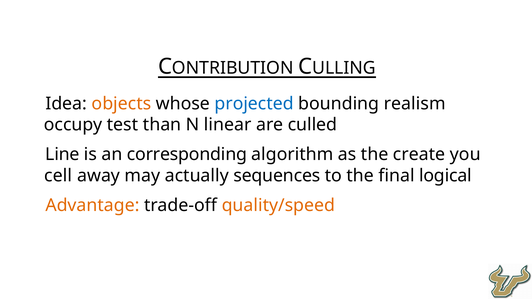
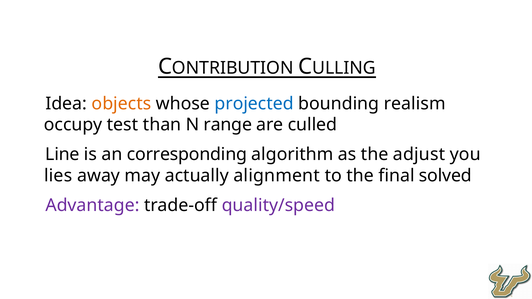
linear: linear -> range (228, 125)
create: create -> adjust (419, 155)
cell: cell -> lies (58, 176)
sequences: sequences -> alignment (277, 176)
logical: logical -> solved (445, 176)
Advantage colour: orange -> purple (93, 205)
quality/speed colour: orange -> purple (278, 205)
